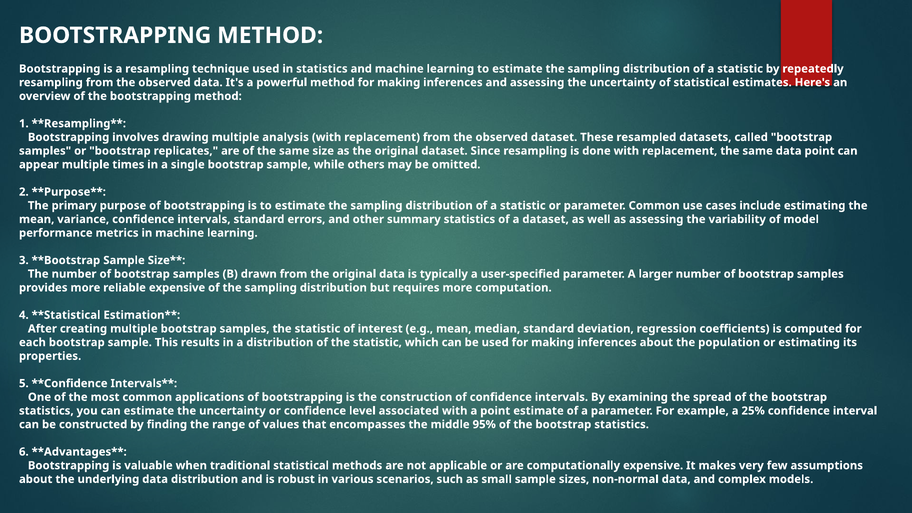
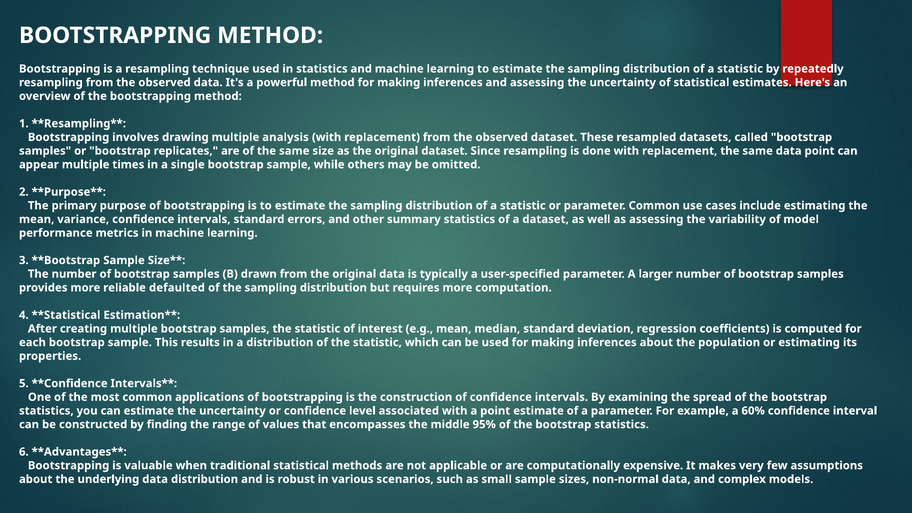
reliable expensive: expensive -> defaulted (177, 288)
25%: 25% -> 60% (753, 411)
